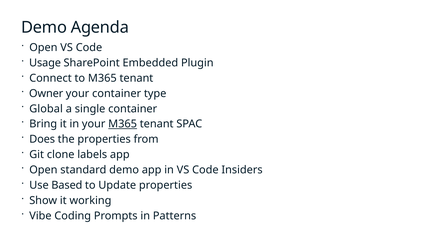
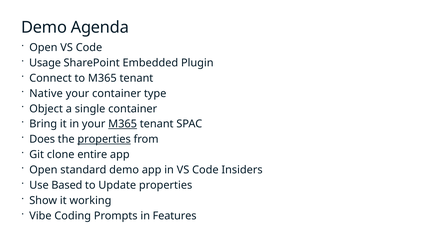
Owner: Owner -> Native (46, 94)
Global: Global -> Object (46, 109)
properties underline: none -> present (104, 140)
labels: labels -> entire (92, 155)
Patterns: Patterns -> Features (175, 216)
